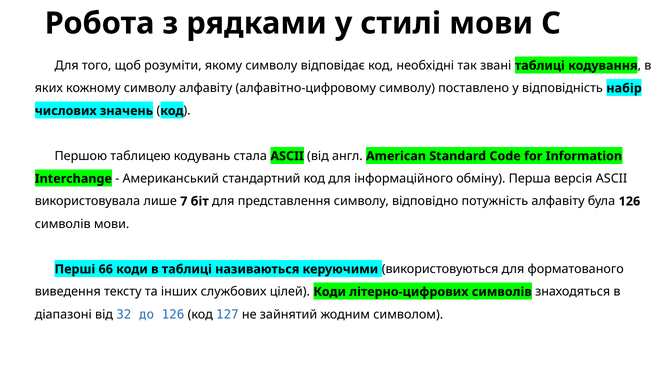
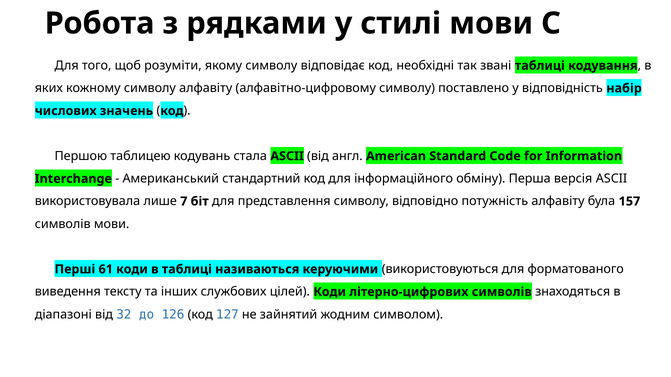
була 126: 126 -> 157 (629, 202)
66: 66 -> 61 (106, 270)
